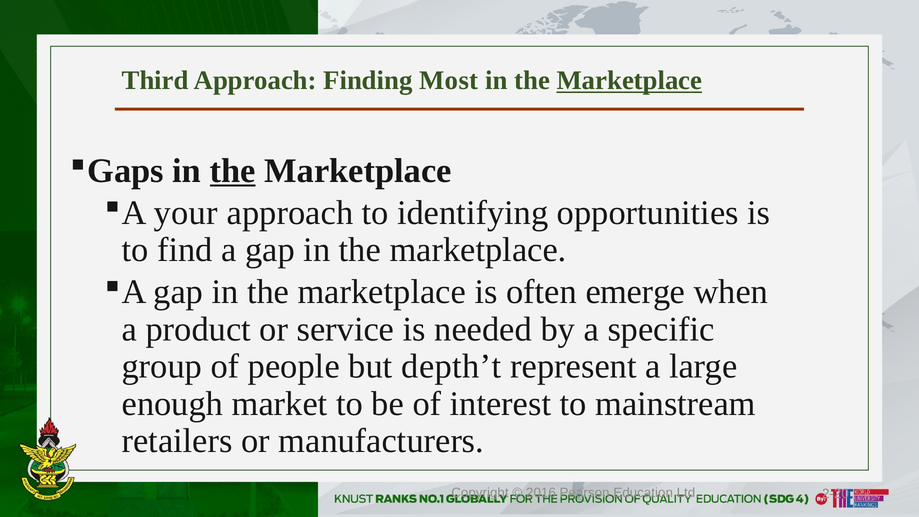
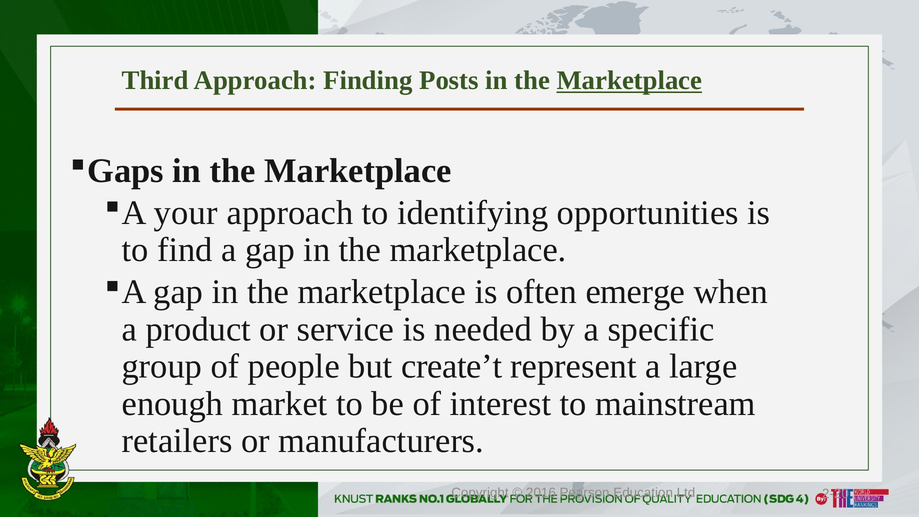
Most: Most -> Posts (449, 81)
the underline: present -> none (233, 171)
depth’t: depth’t -> create’t (452, 367)
